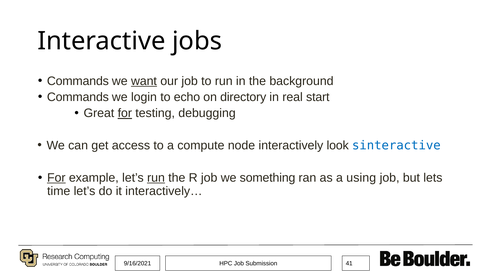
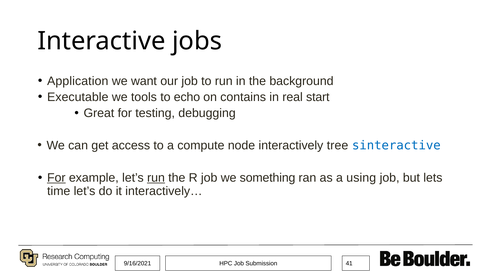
Commands: Commands -> Application (78, 81)
want underline: present -> none (144, 81)
Commands: Commands -> Executable (78, 97)
login: login -> tools (144, 97)
directory: directory -> contains (243, 97)
for underline: present -> none (125, 113)
look: look -> tree (338, 145)
